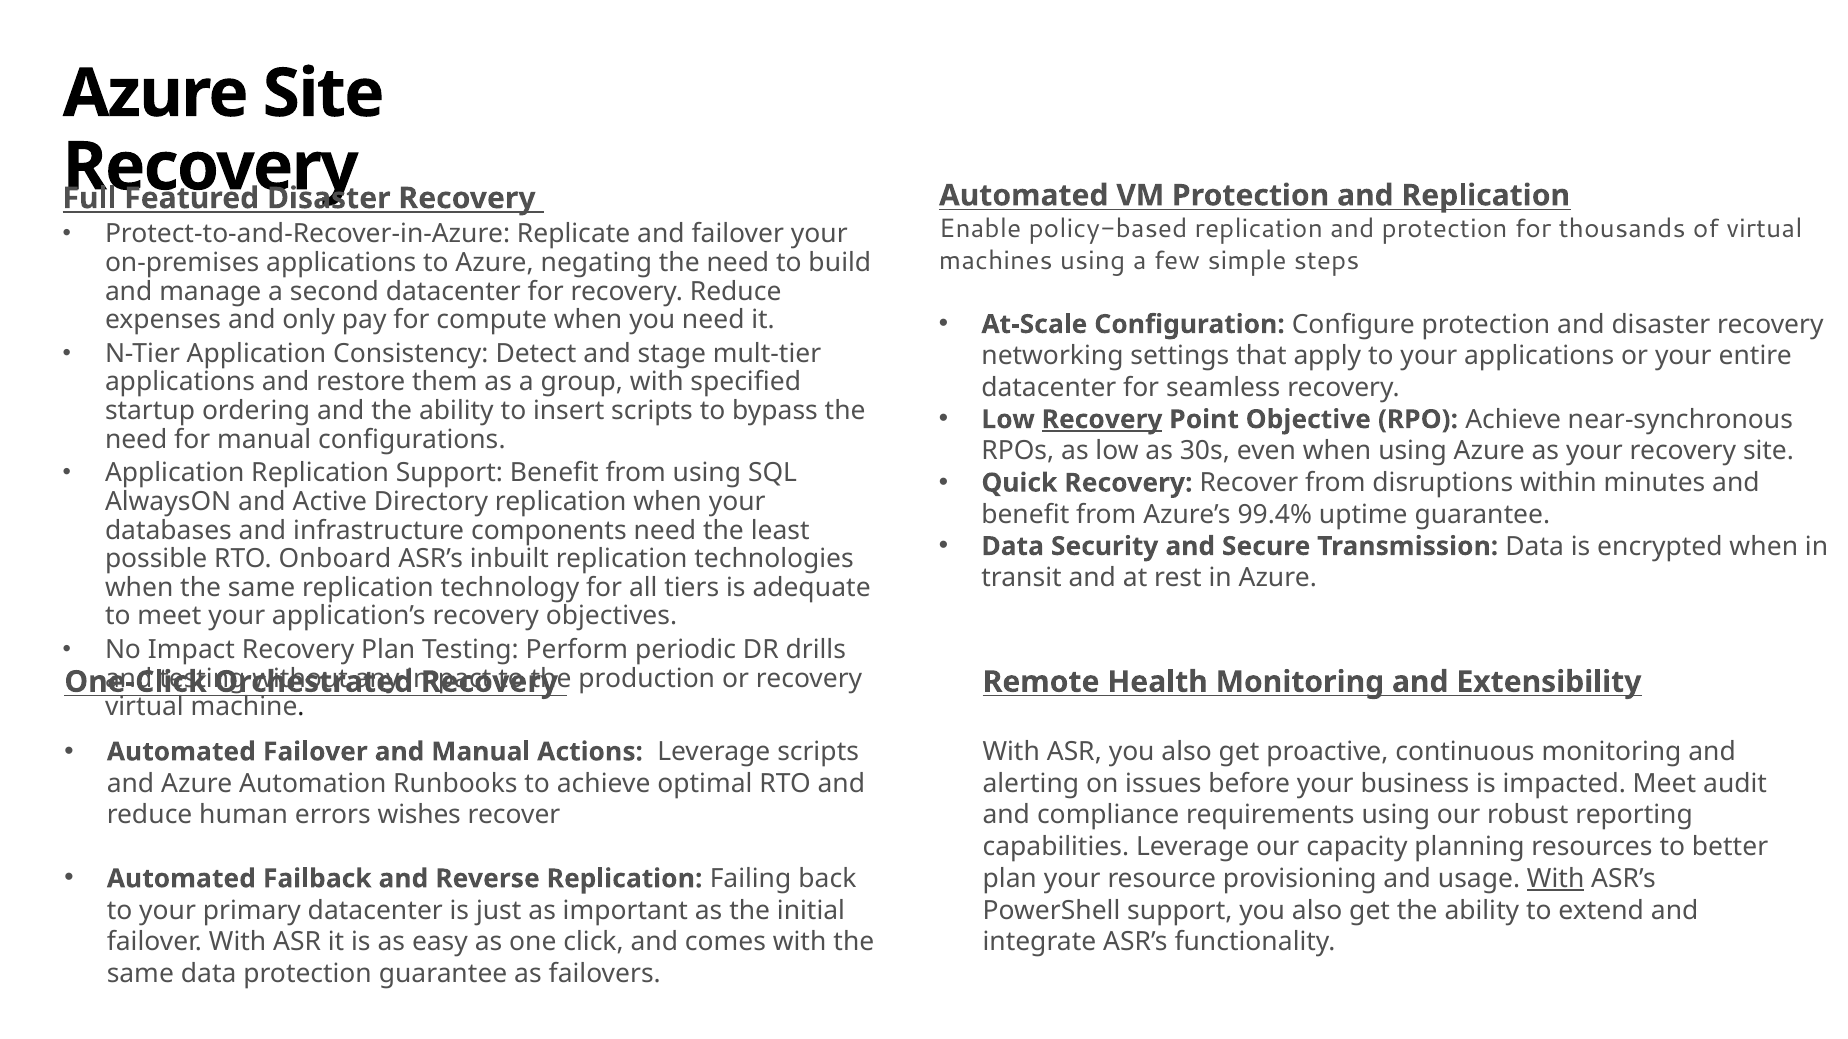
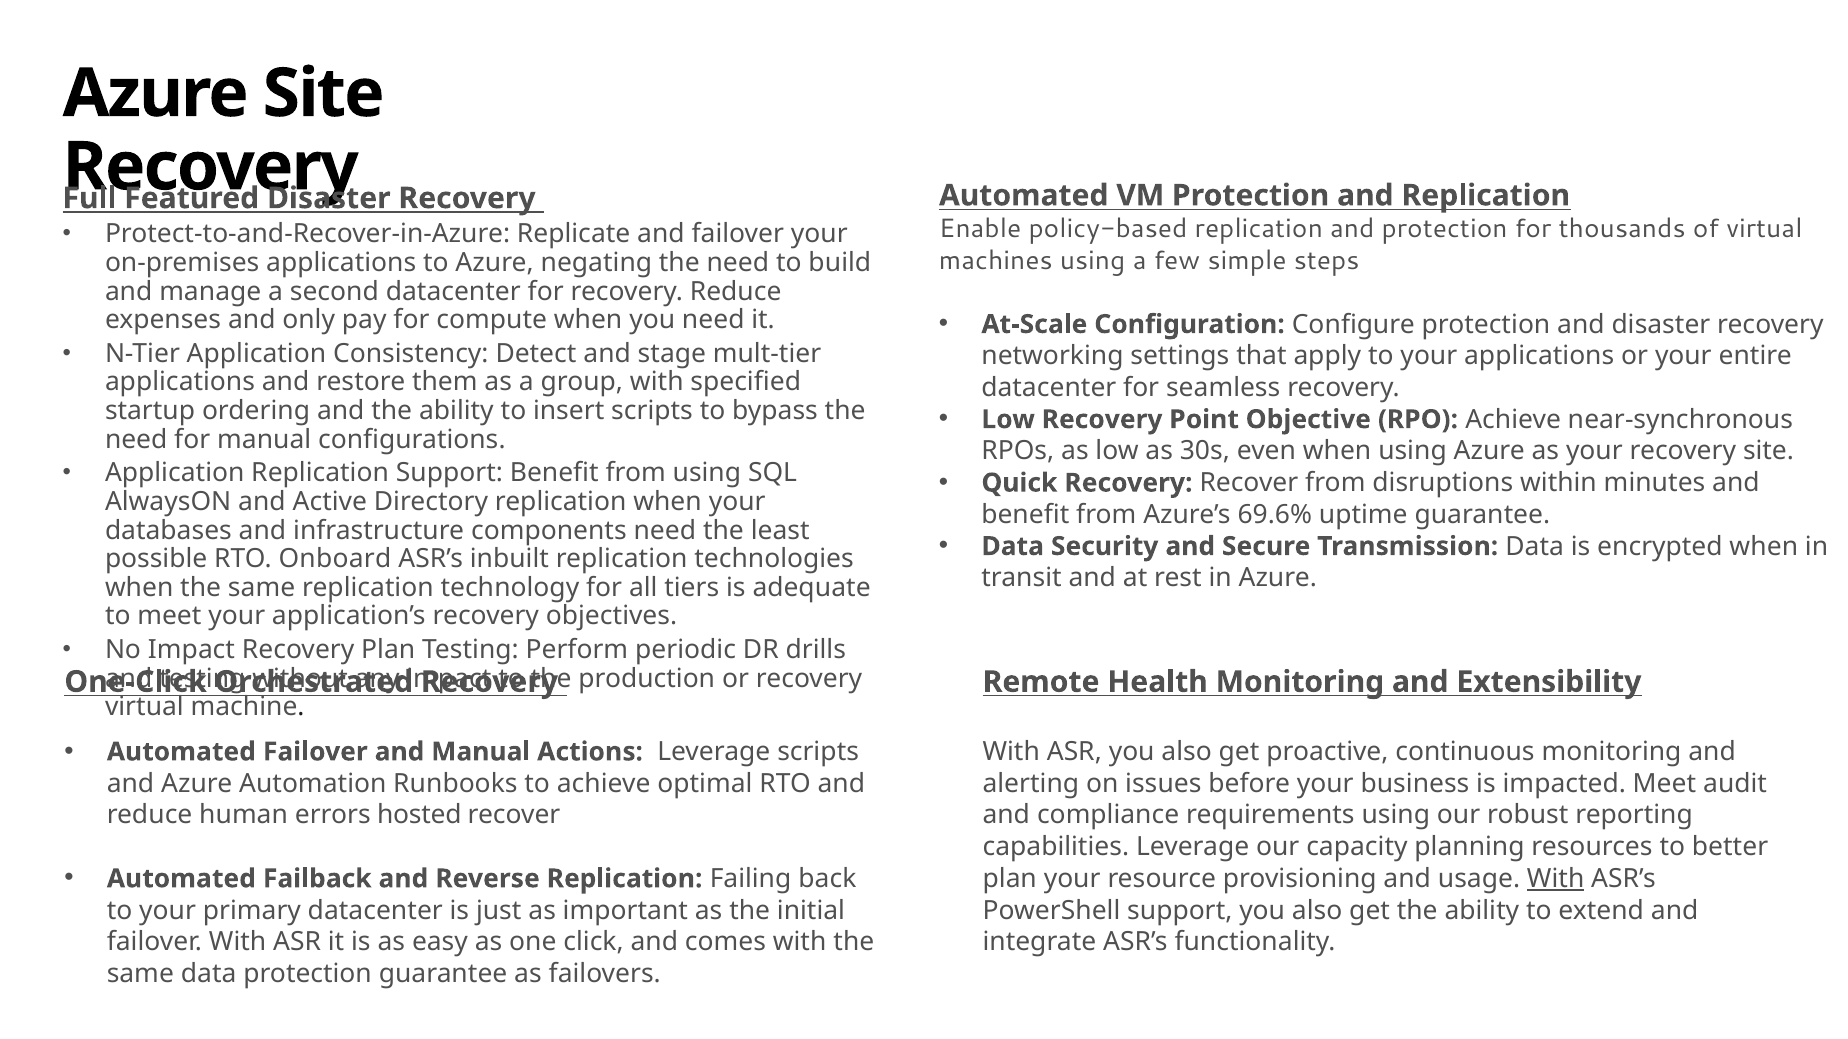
Recovery underline: present -> none (1102, 420)
99.4%: 99.4% -> 69.6% (1275, 515)
wishes: wishes -> hosted (419, 815)
